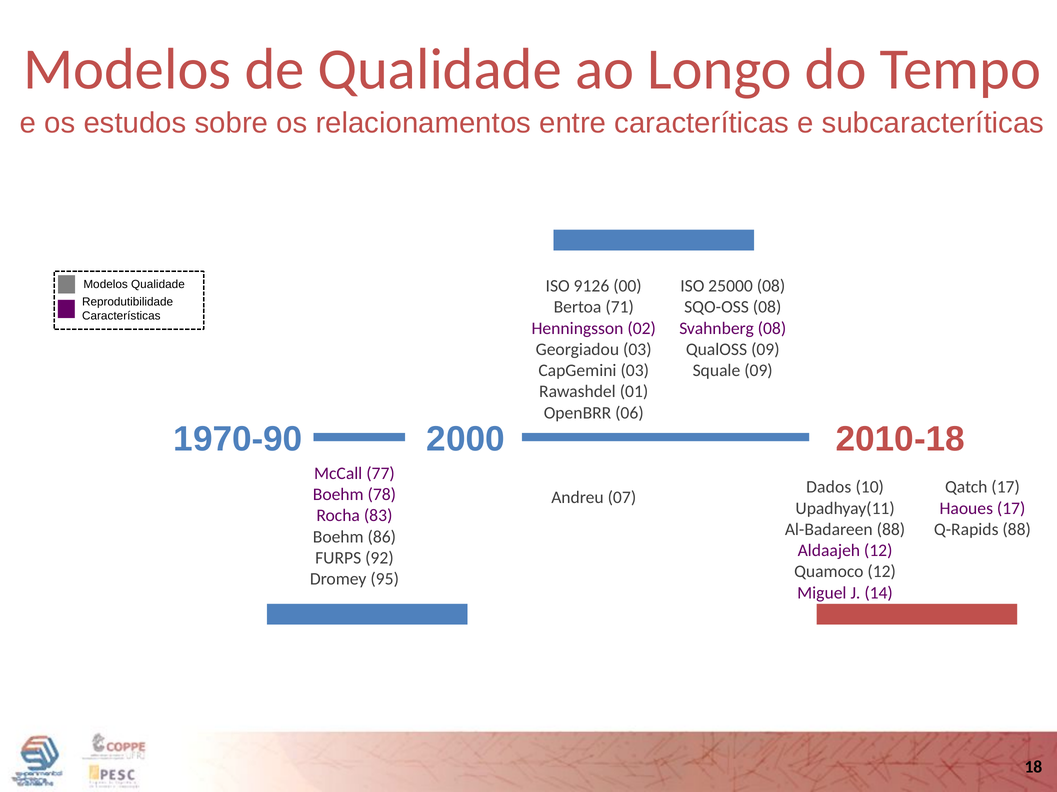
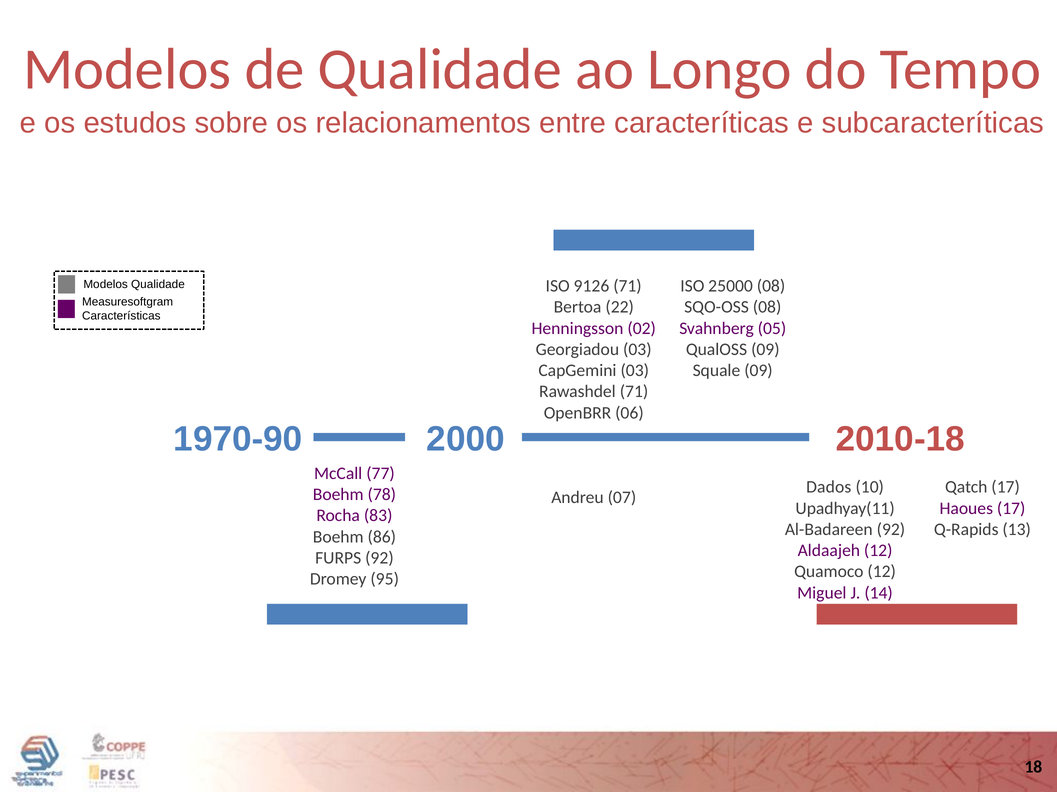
9126 00: 00 -> 71 (627, 286)
Reprodutibilidade: Reprodutibilidade -> Measuresoftgram (128, 302)
71: 71 -> 22 (620, 307)
Svahnberg 08: 08 -> 05 (772, 329)
Rawashdel 01: 01 -> 71 (634, 392)
Al-Badareen 88: 88 -> 92 (891, 530)
Q-Rapids 88: 88 -> 13 (1017, 530)
